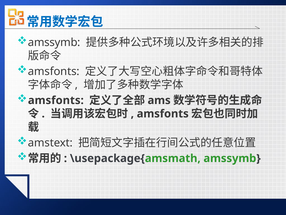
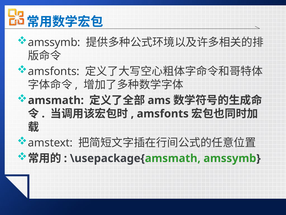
amsfonts: amsfonts -> amsmath (56, 100)
